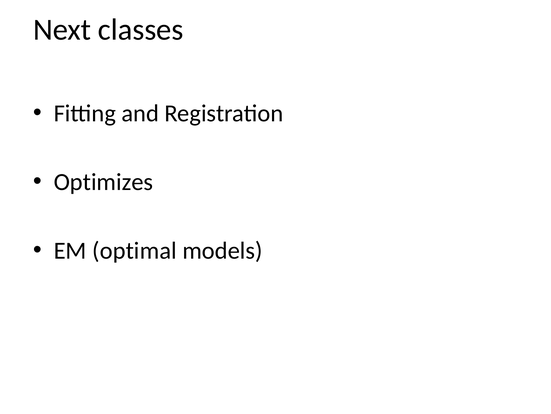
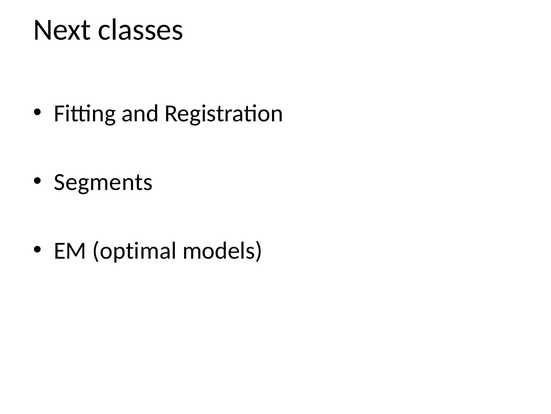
Optimizes: Optimizes -> Segments (103, 182)
